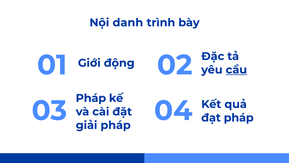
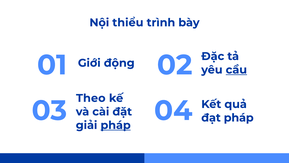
danh: danh -> thiểu (128, 23)
Pháp: Pháp -> Theo (91, 98)
pháp underline: none -> present (116, 125)
